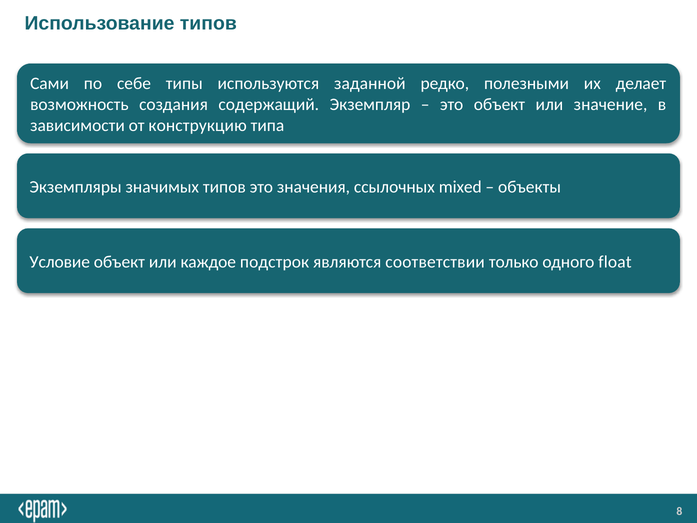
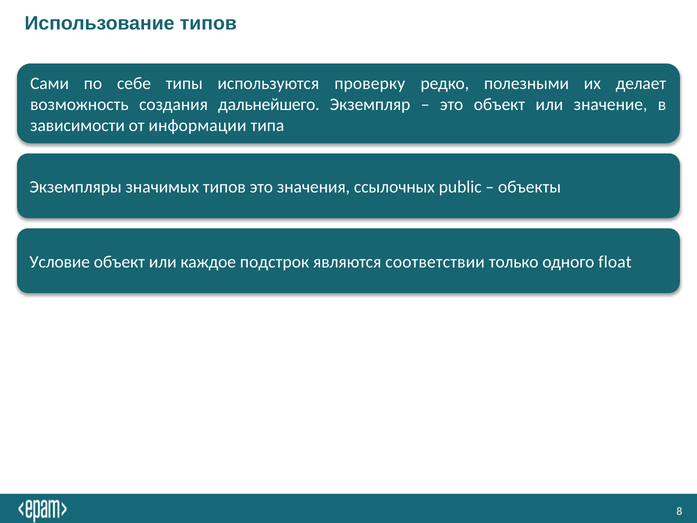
заданной: заданной -> проверку (370, 84)
содержащий: содержащий -> дальнейшего (269, 105)
конструкцию: конструкцию -> информации (198, 125)
mixed: mixed -> public (460, 187)
